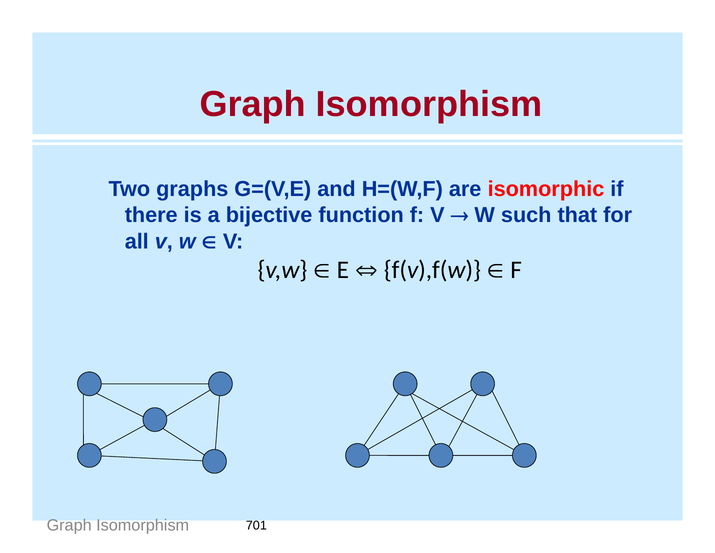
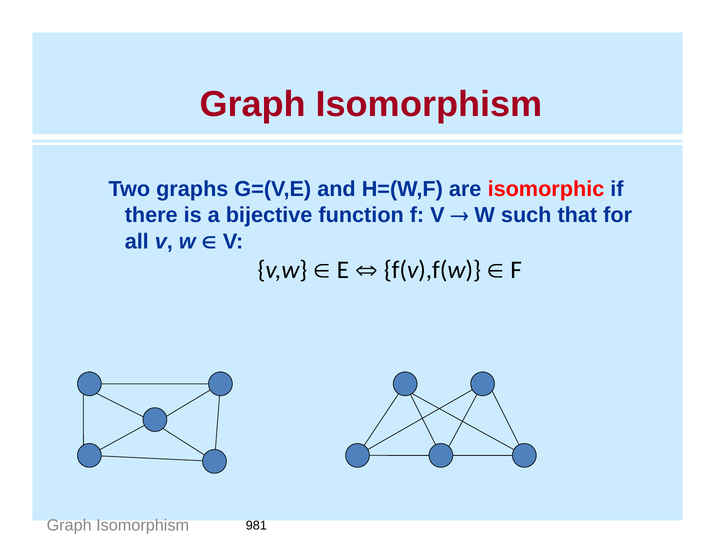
701: 701 -> 981 (256, 525)
